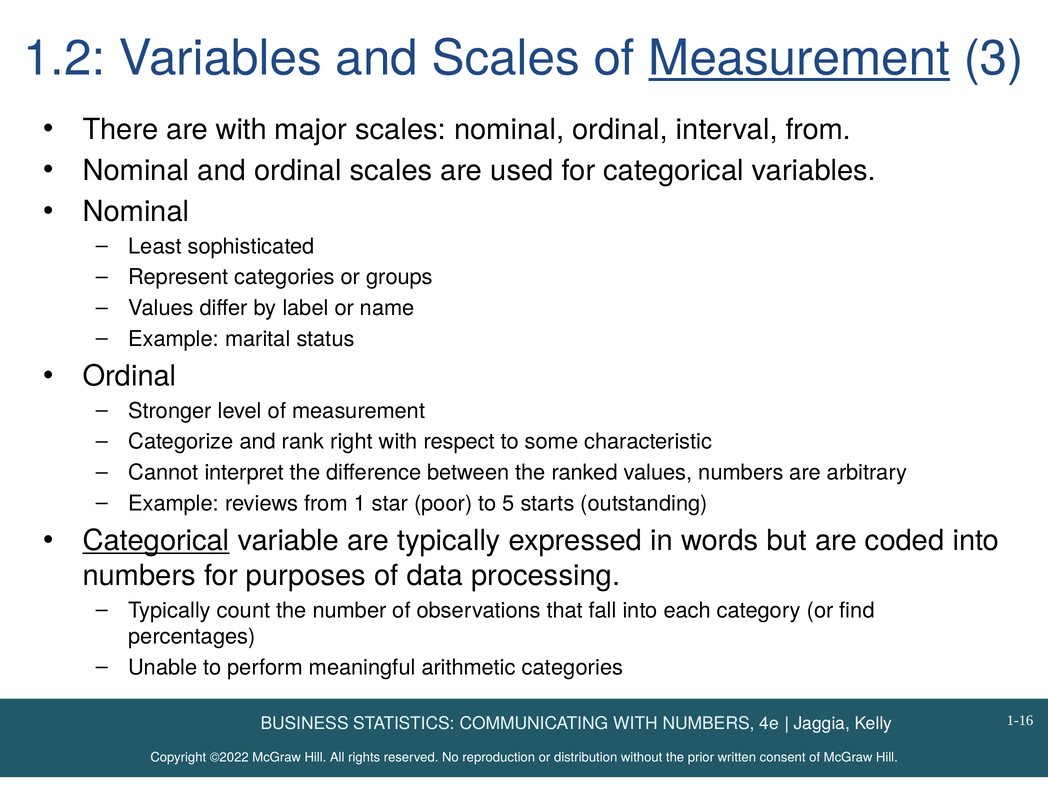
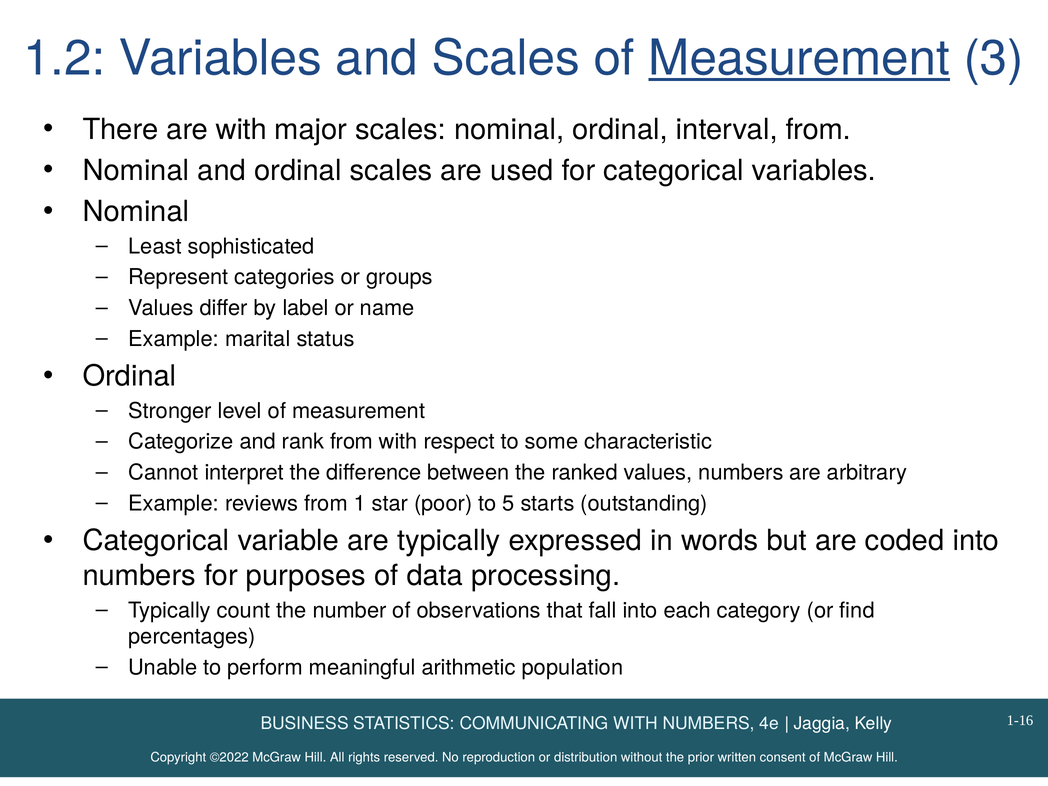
rank right: right -> from (352, 442)
Categorical underline: present -> none (156, 541)
arithmetic categories: categories -> population (573, 667)
